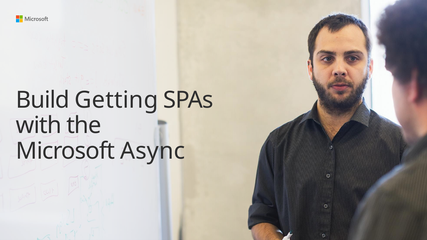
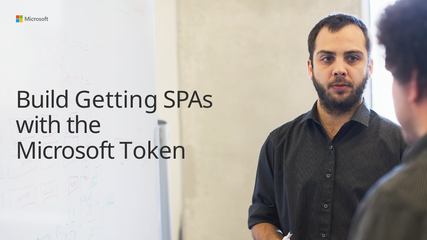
Async: Async -> Token (153, 151)
